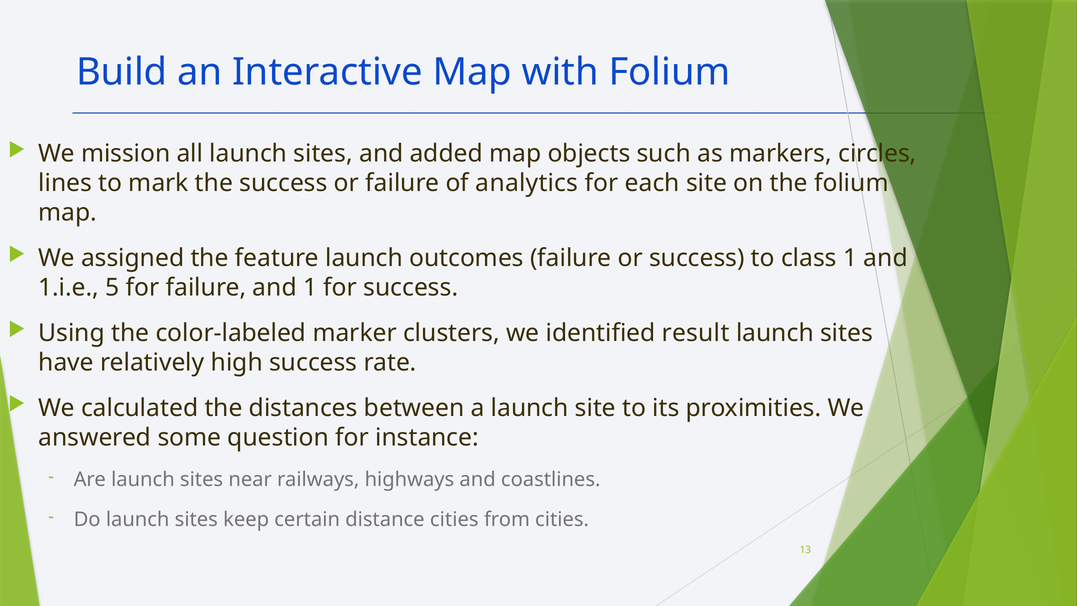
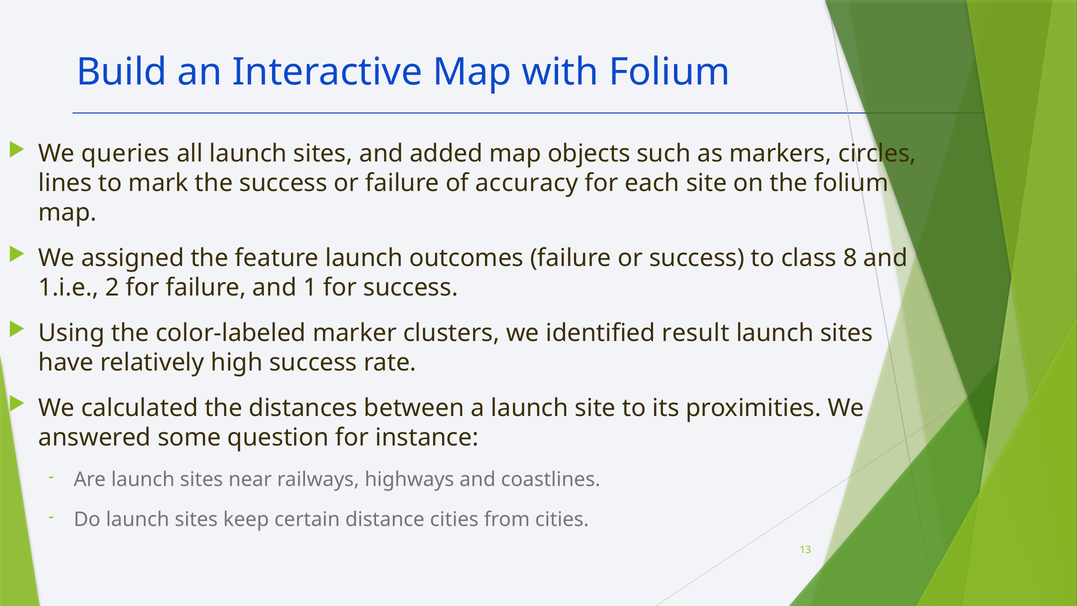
mission: mission -> queries (126, 154)
analytics: analytics -> accuracy (527, 183)
class 1: 1 -> 8 (850, 258)
5: 5 -> 2 (112, 288)
